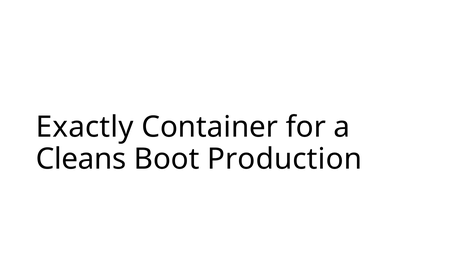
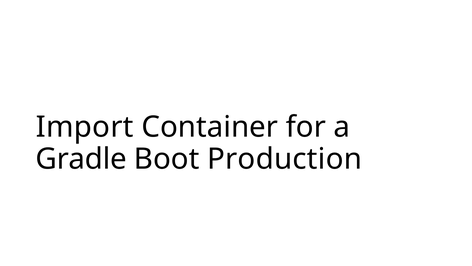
Exactly: Exactly -> Import (85, 127)
Cleans: Cleans -> Gradle (81, 159)
